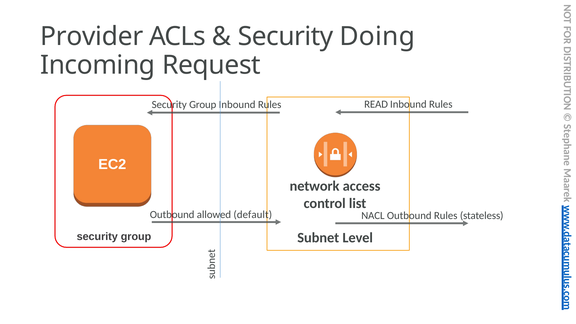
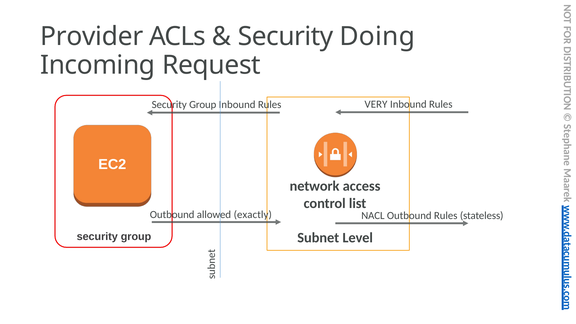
READ: READ -> VERY (376, 104)
default: default -> exactly (253, 215)
